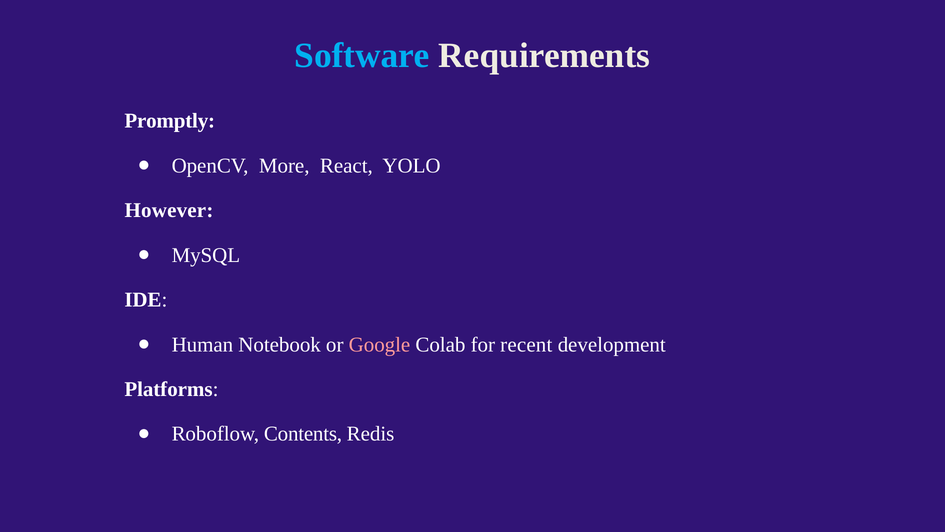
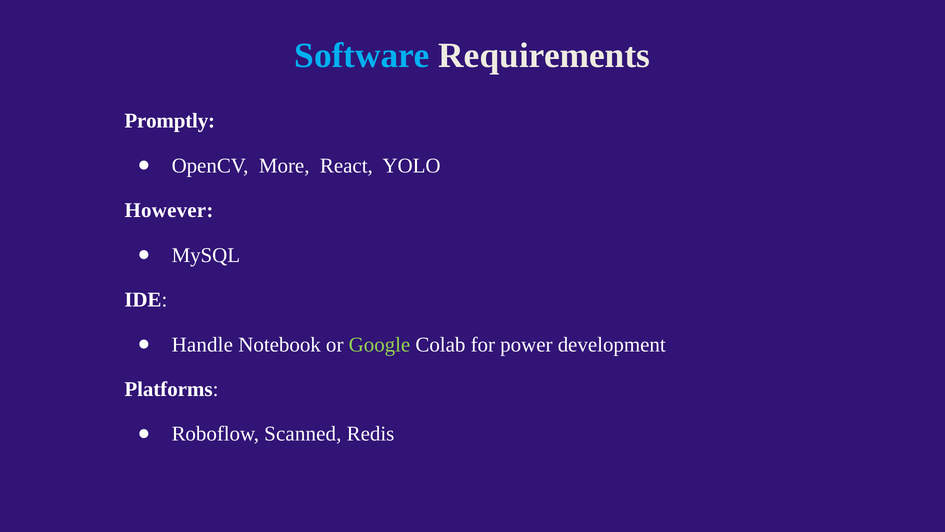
Human: Human -> Handle (202, 344)
Google colour: pink -> light green (379, 344)
recent: recent -> power (526, 344)
Contents: Contents -> Scanned (303, 434)
